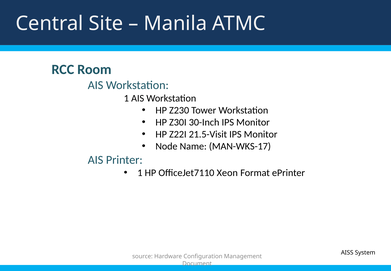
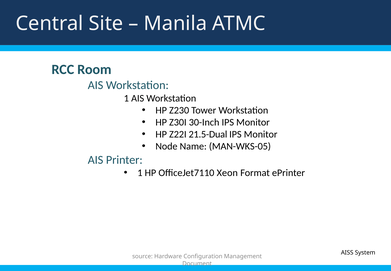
21.5-Visit: 21.5-Visit -> 21.5-Dual (208, 134)
MAN-WKS-17: MAN-WKS-17 -> MAN-WKS-05 (240, 146)
